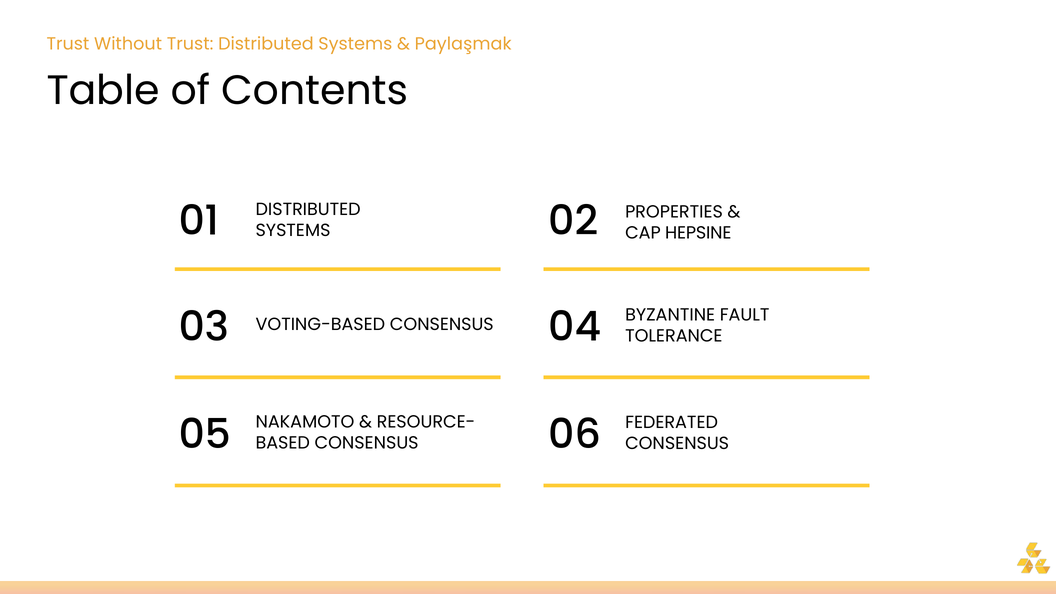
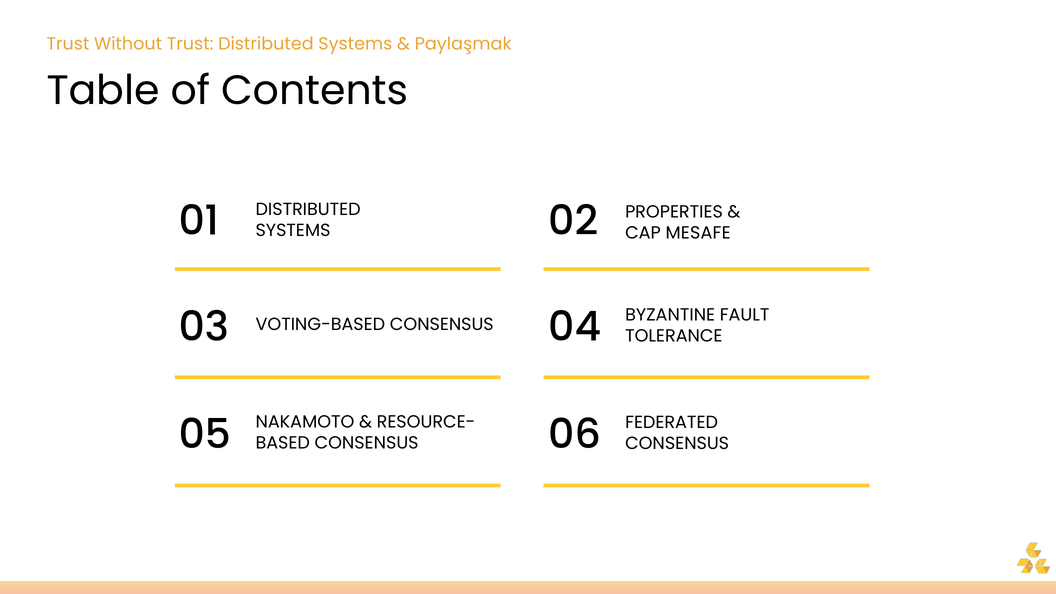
HEPSINE: HEPSINE -> MESAFE (698, 233)
